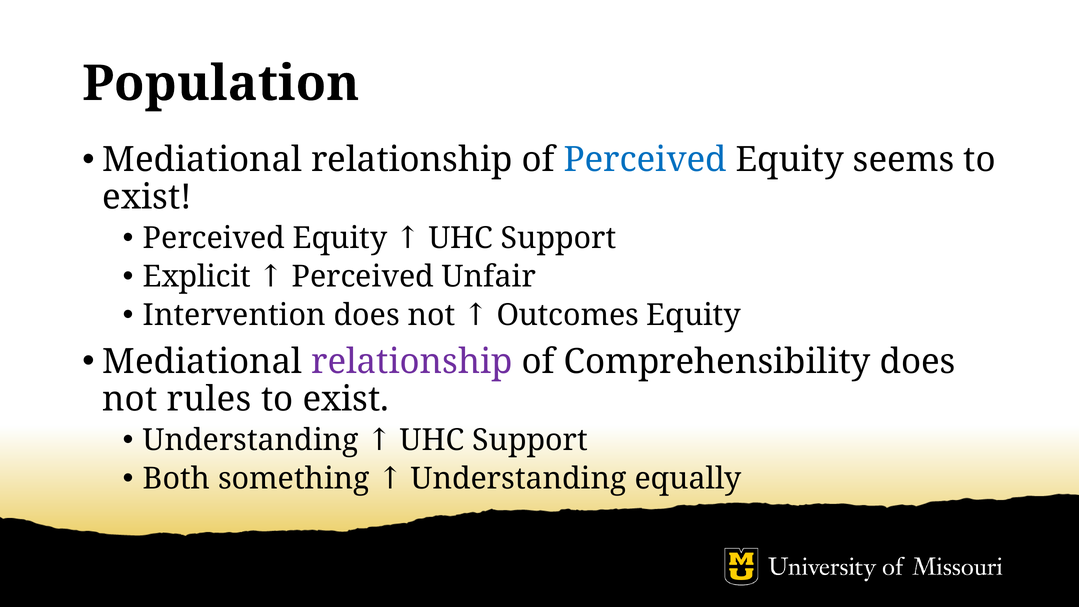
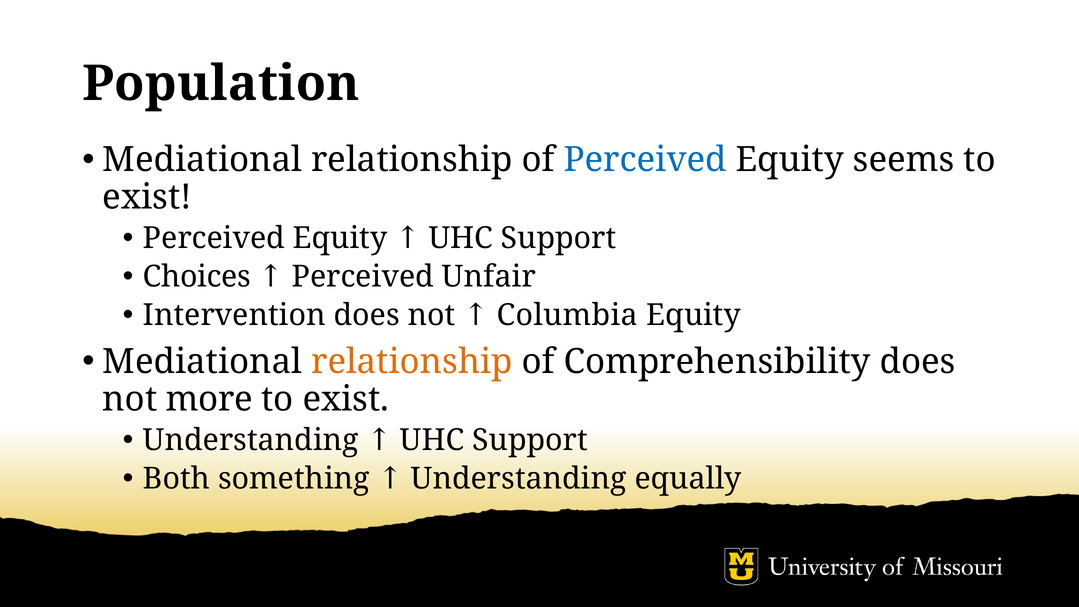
Explicit: Explicit -> Choices (197, 277)
Outcomes: Outcomes -> Columbia (567, 315)
relationship colour: purple -> orange (412, 362)
rules: rules -> more (209, 399)
